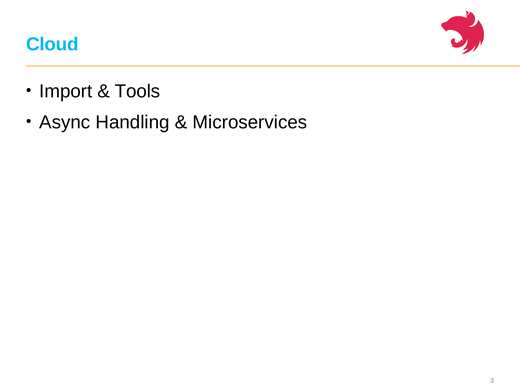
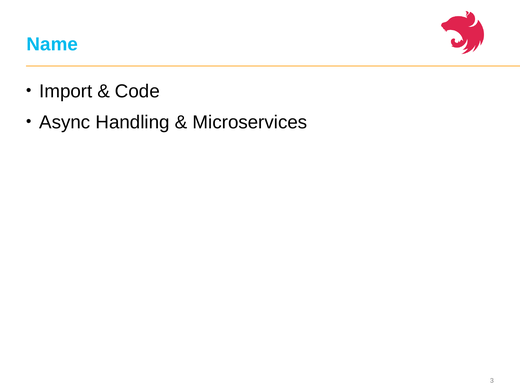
Cloud: Cloud -> Name (52, 44)
Tools: Tools -> Code (137, 91)
